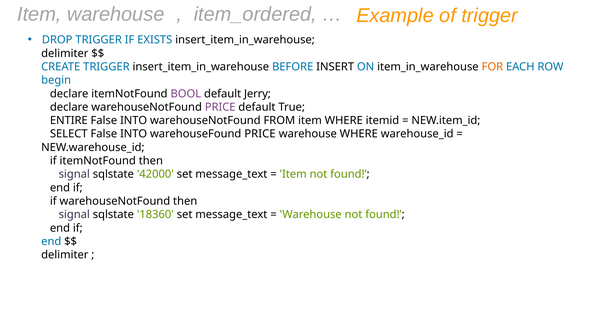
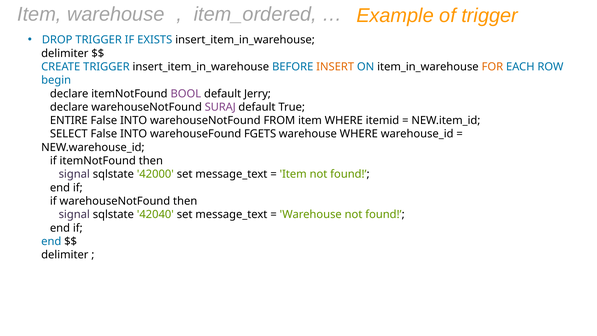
INSERT colour: black -> orange (335, 67)
warehouseNotFound PRICE: PRICE -> SURAJ (220, 107)
warehouseFound PRICE: PRICE -> FGETS (260, 134)
18360: 18360 -> 42040 (155, 215)
